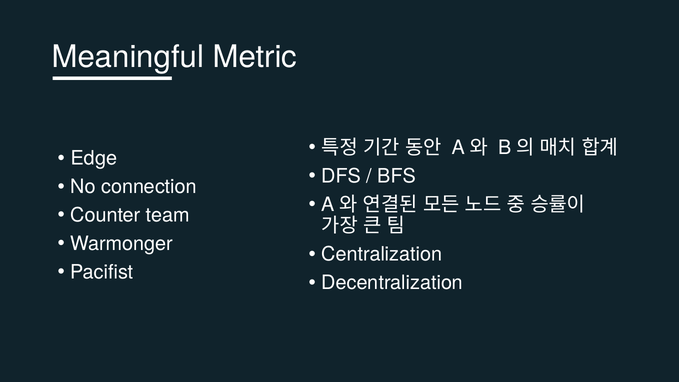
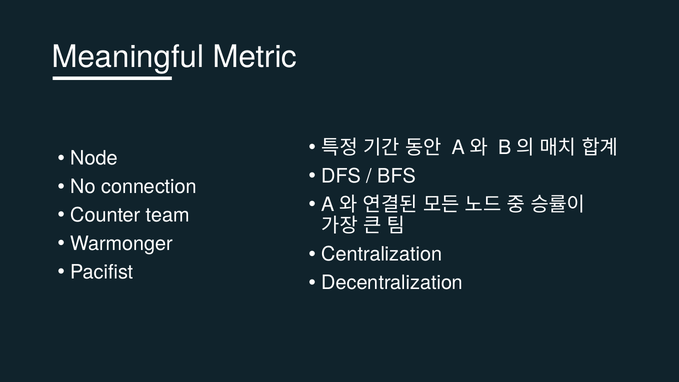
Edge: Edge -> Node (94, 158)
